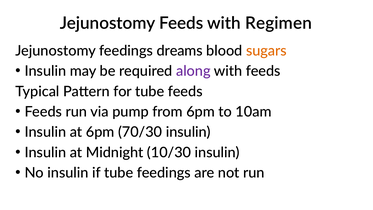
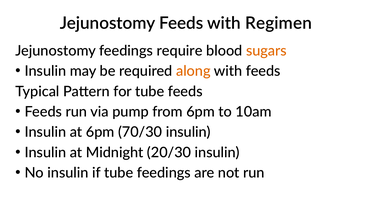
dreams: dreams -> require (180, 51)
along colour: purple -> orange (193, 71)
10/30: 10/30 -> 20/30 (169, 152)
